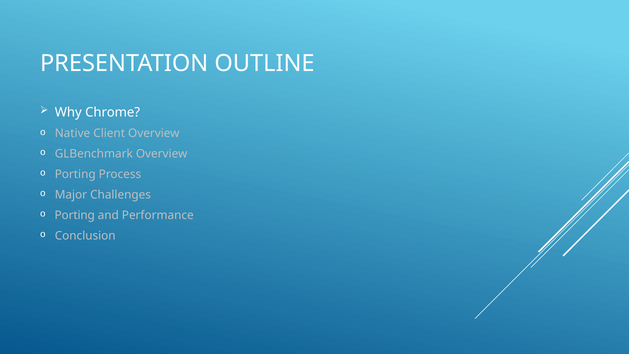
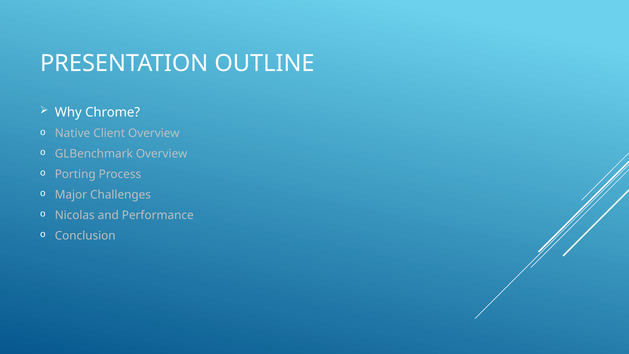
Porting: Porting -> Nicolas (75, 215)
